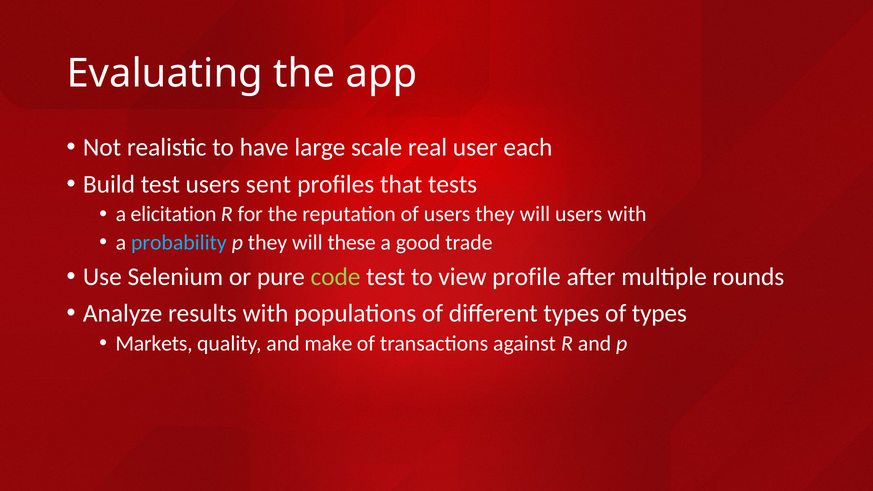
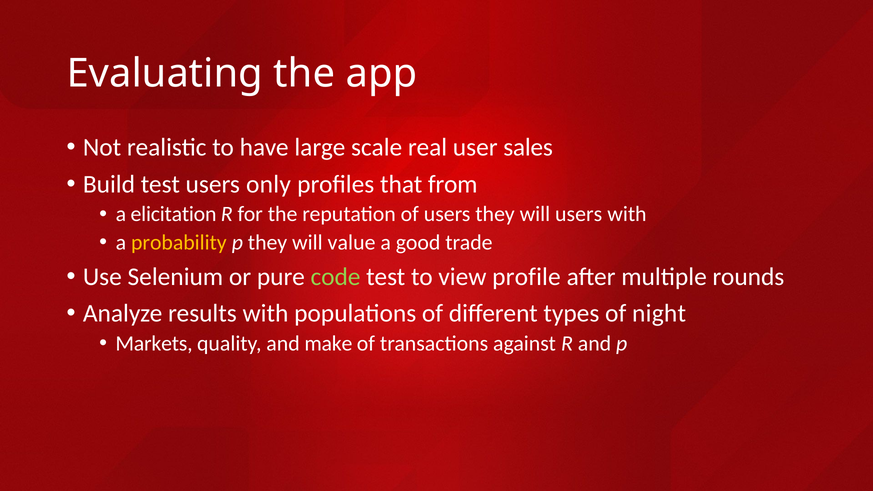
each: each -> sales (528, 148)
sent: sent -> only (268, 184)
tests: tests -> from (453, 184)
probability colour: light blue -> yellow (179, 242)
these: these -> value (352, 242)
of types: types -> night (659, 314)
